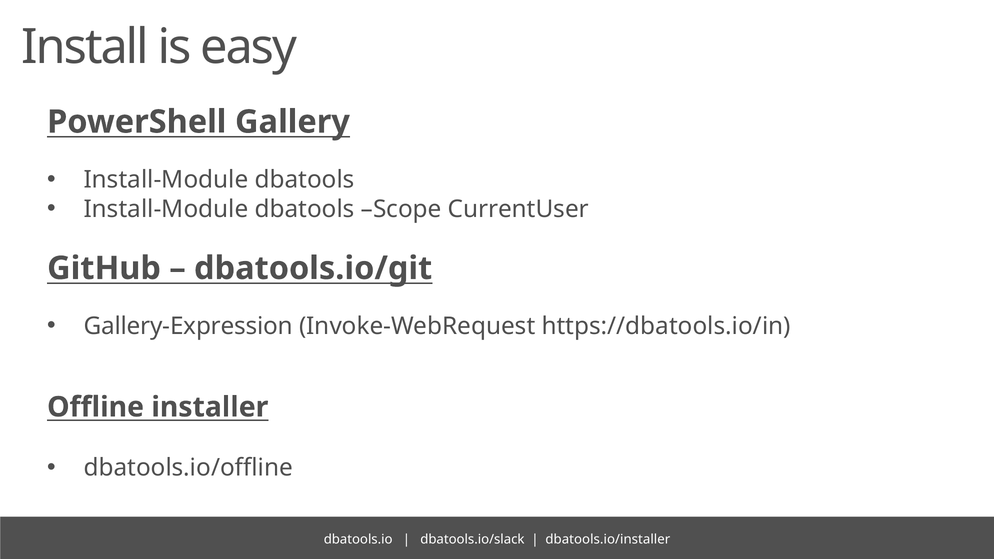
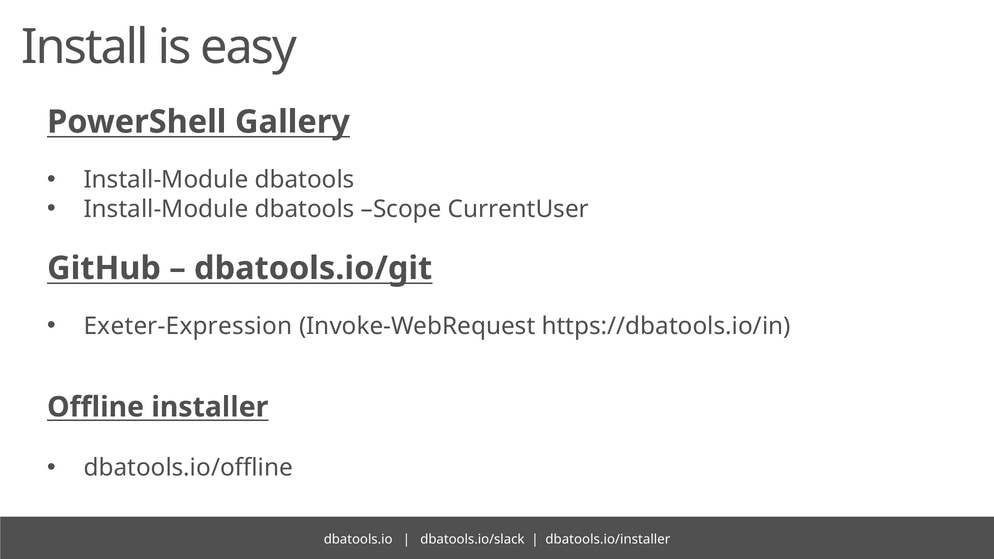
Gallery-Expression: Gallery-Expression -> Exeter-Expression (188, 326)
